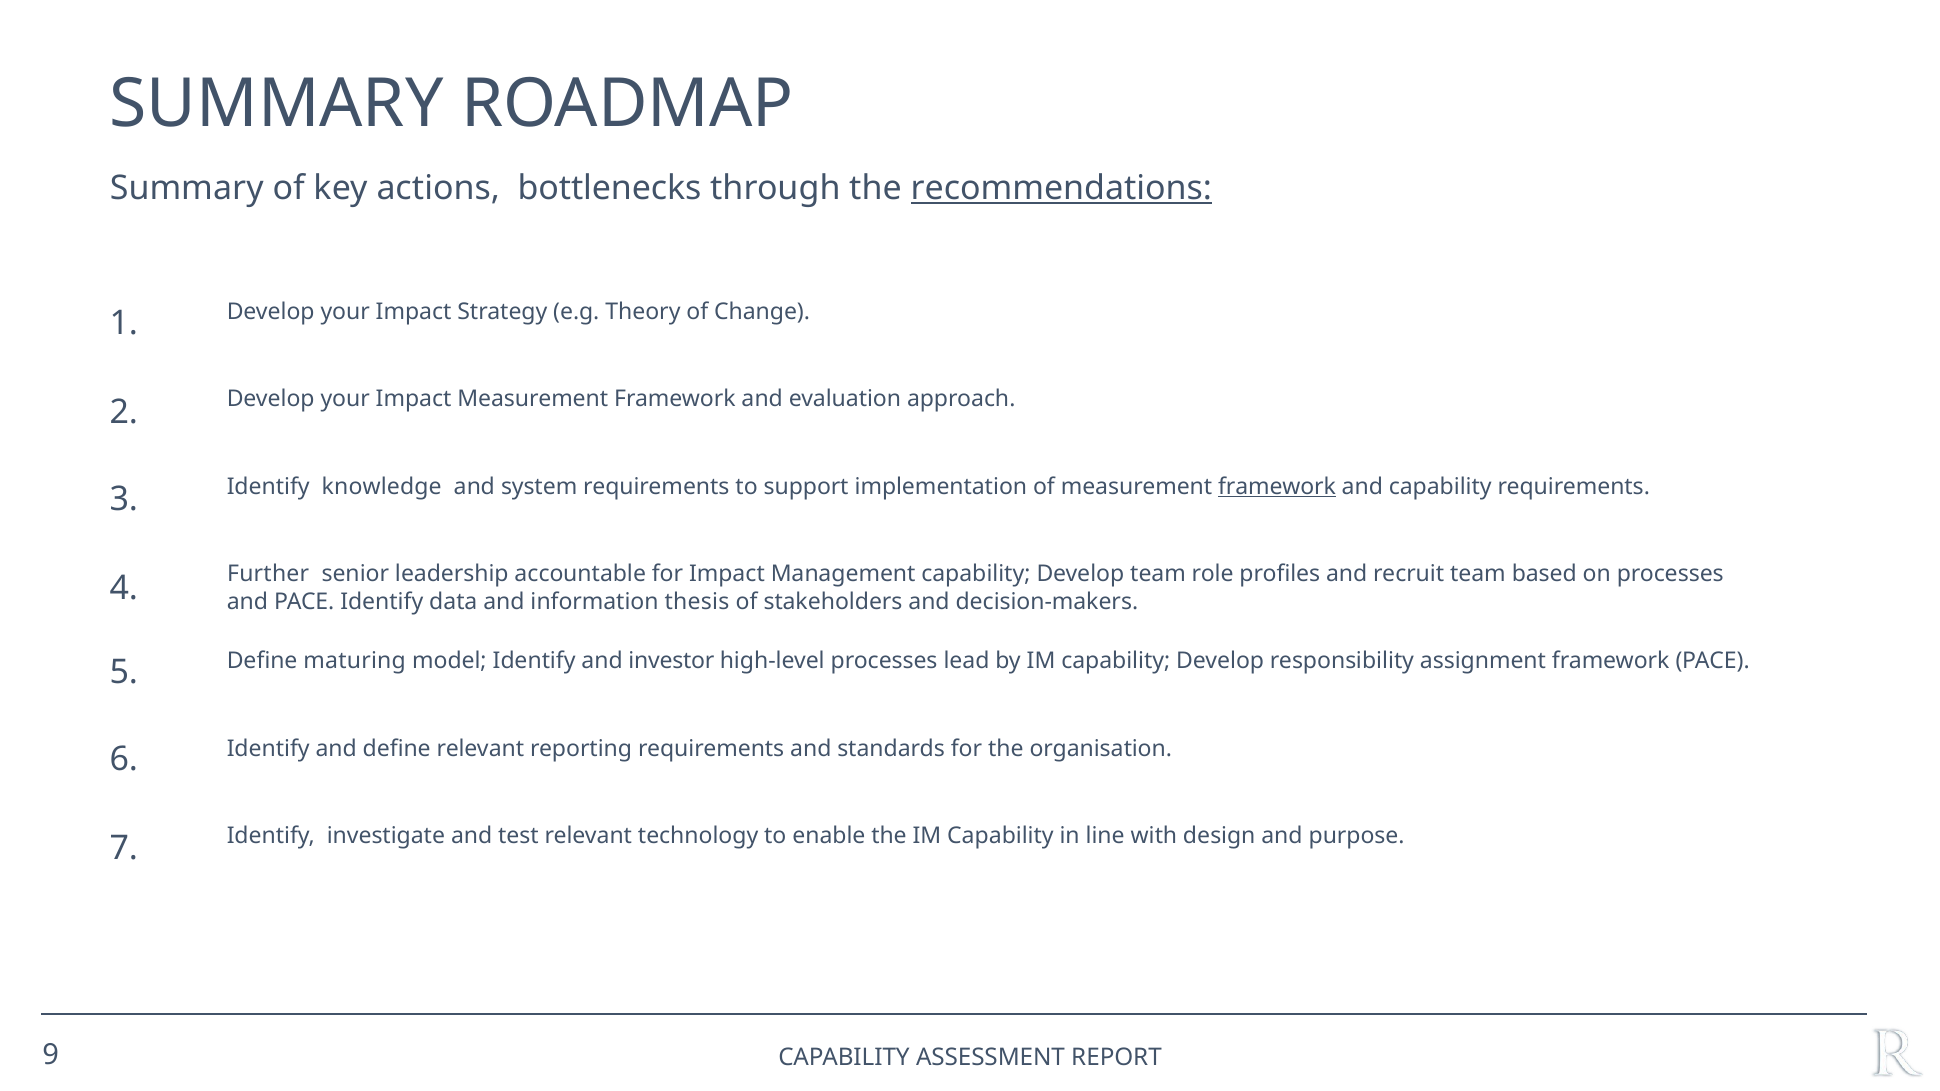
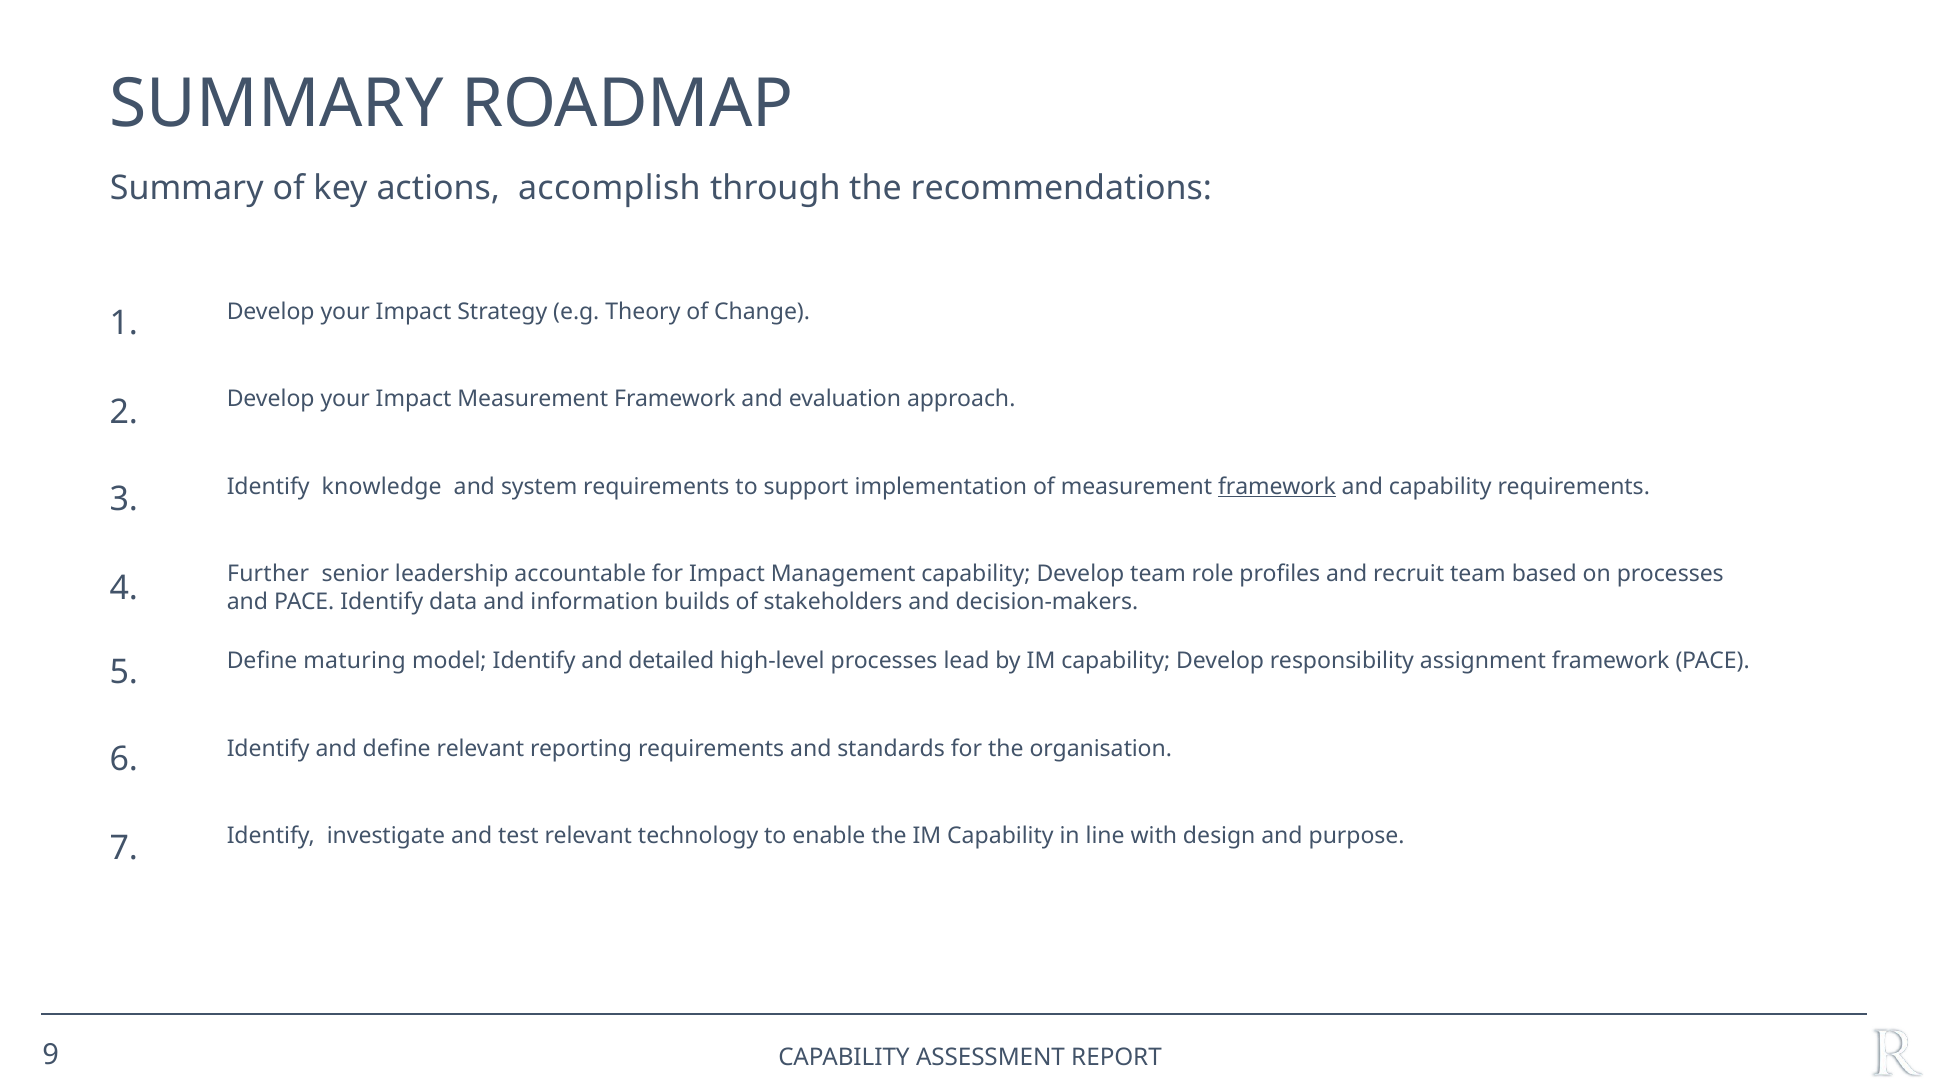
bottlenecks: bottlenecks -> accomplish (609, 189)
recommendations underline: present -> none (1061, 189)
thesis: thesis -> builds (697, 602)
investor: investor -> detailed (671, 661)
